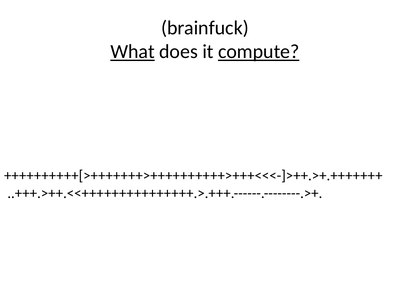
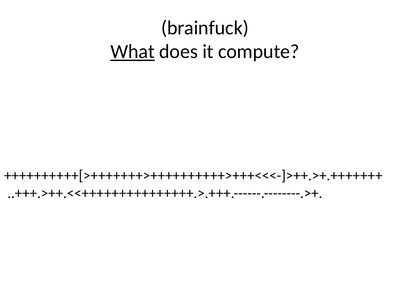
compute underline: present -> none (259, 52)
